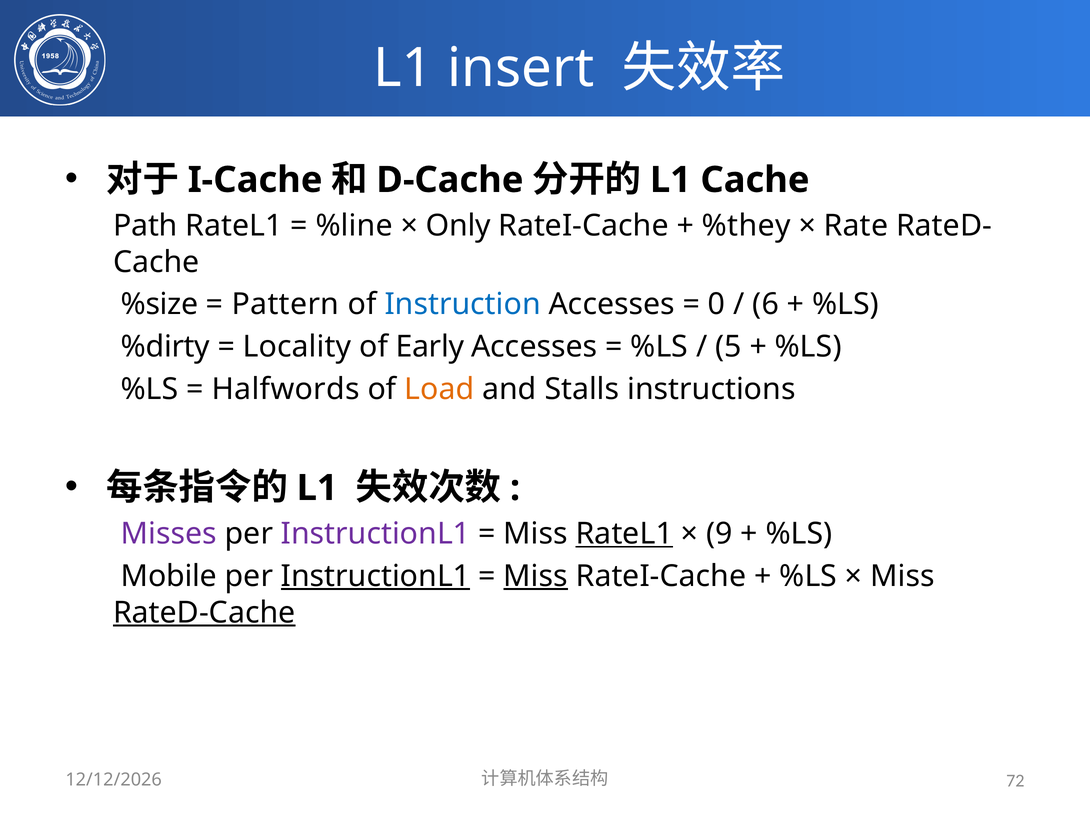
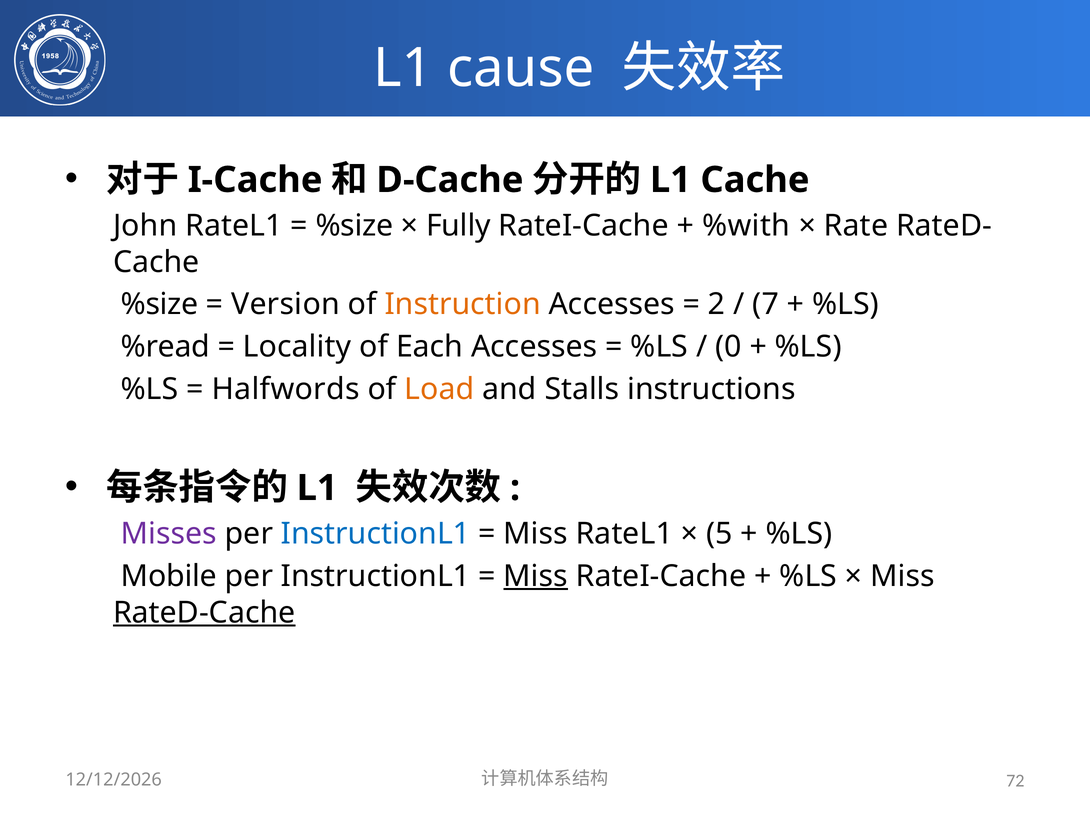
insert: insert -> cause (521, 68)
Path: Path -> John (145, 225)
%line: %line -> %size (354, 225)
Only: Only -> Fully (458, 225)
%they: %they -> %with (746, 225)
Pattern: Pattern -> Version (286, 304)
Instruction colour: blue -> orange (463, 304)
0: 0 -> 2 (717, 304)
6: 6 -> 7 (766, 304)
%dirty: %dirty -> %read (165, 347)
Early: Early -> Each (430, 347)
5: 5 -> 0 (728, 347)
InstructionL1 colour: purple -> blue (376, 533)
RateL1 underline: present -> none (624, 533)
9: 9 -> 5 (719, 533)
InstructionL1 underline: present -> none (376, 576)
